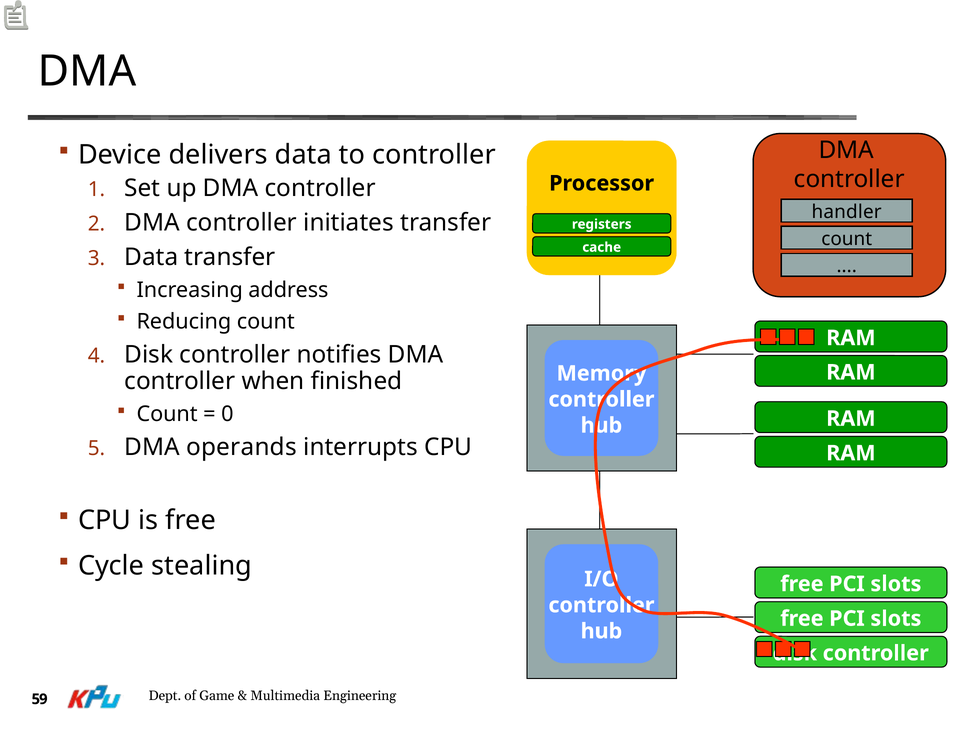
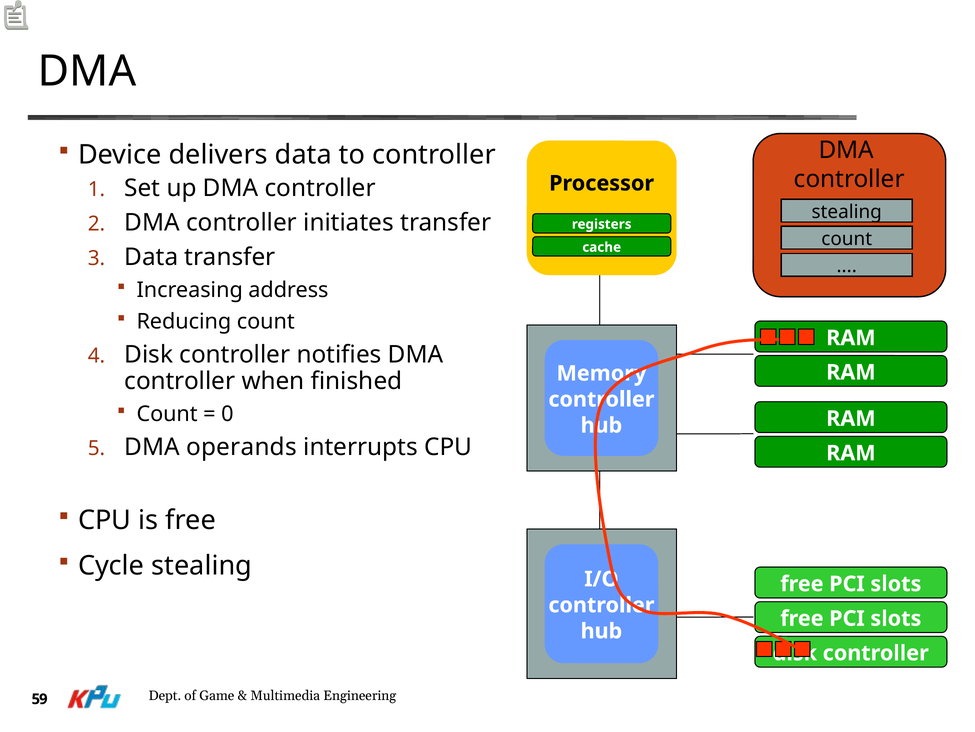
handler: handler -> stealing (847, 212)
